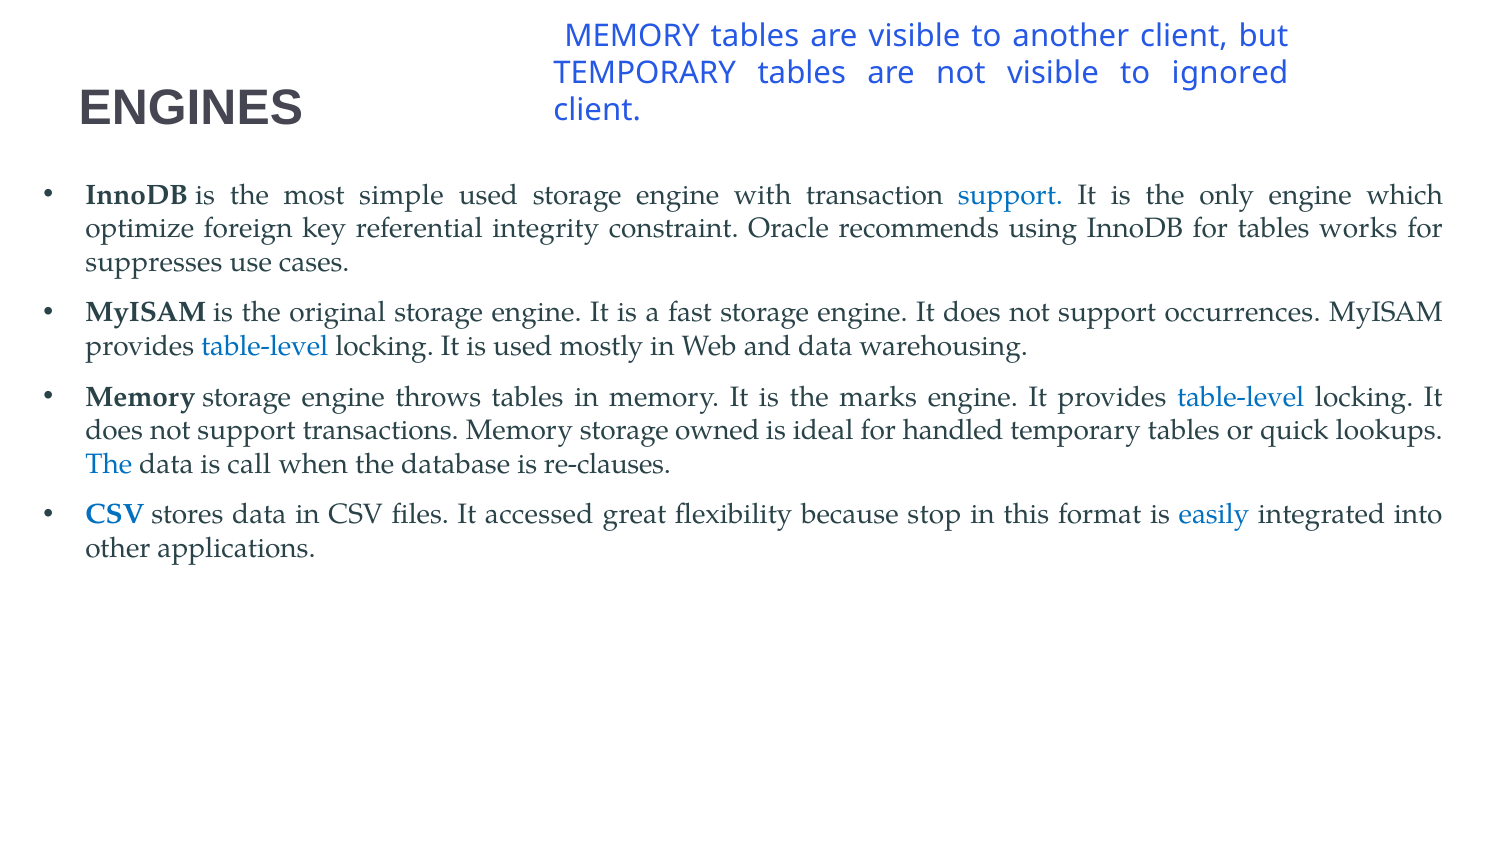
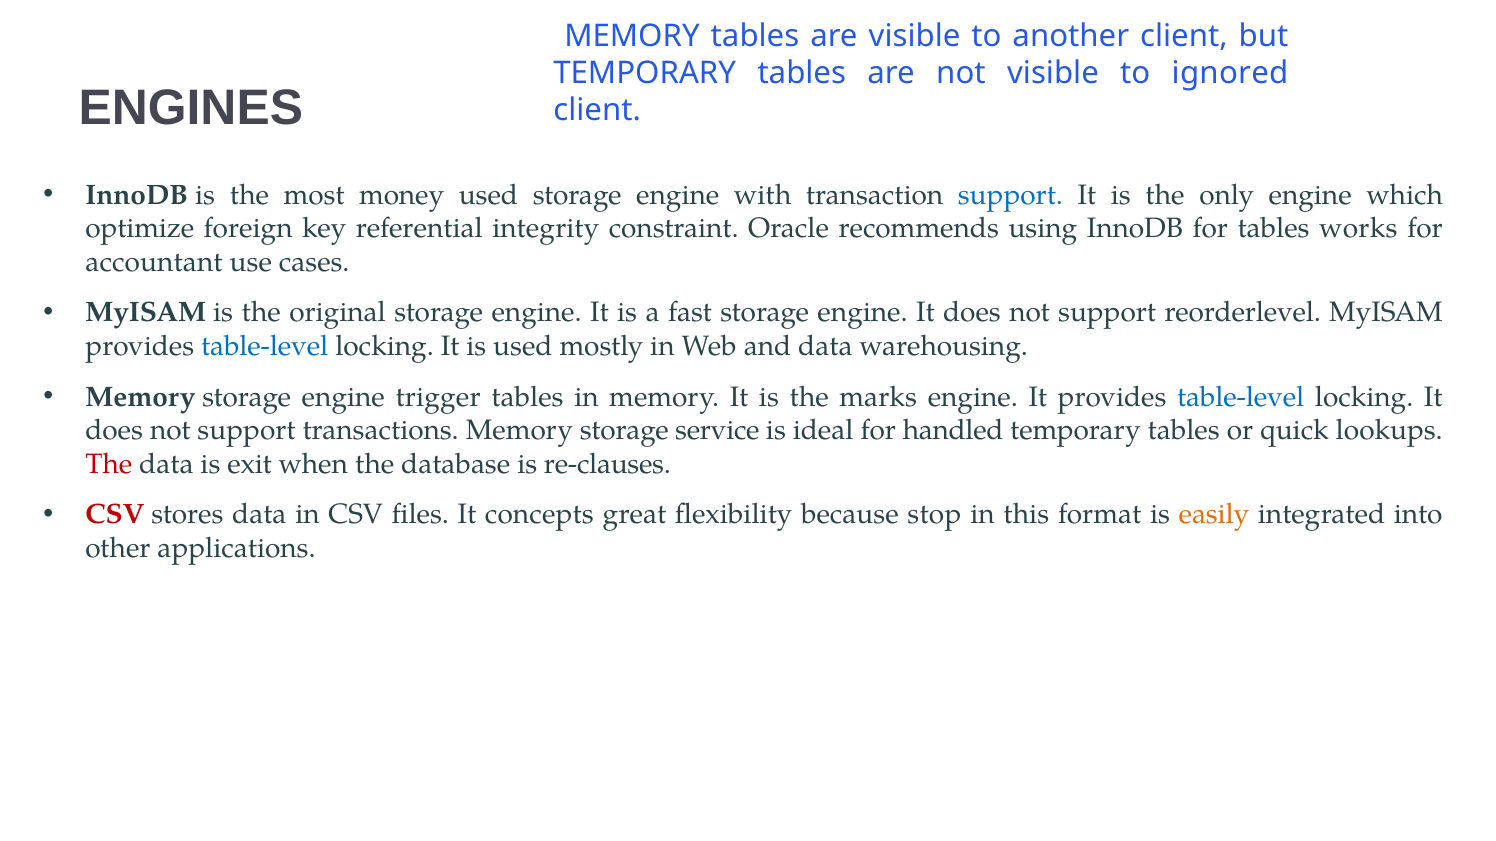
simple: simple -> money (402, 195)
suppresses: suppresses -> accountant (154, 262)
occurrences: occurrences -> reorderlevel (1243, 313)
throws: throws -> trigger (438, 397)
owned: owned -> service (717, 431)
The colour: blue -> red (109, 464)
call: call -> exit (250, 464)
CSV colour: blue -> red (115, 515)
accessed: accessed -> concepts (539, 515)
easily colour: blue -> orange (1214, 515)
